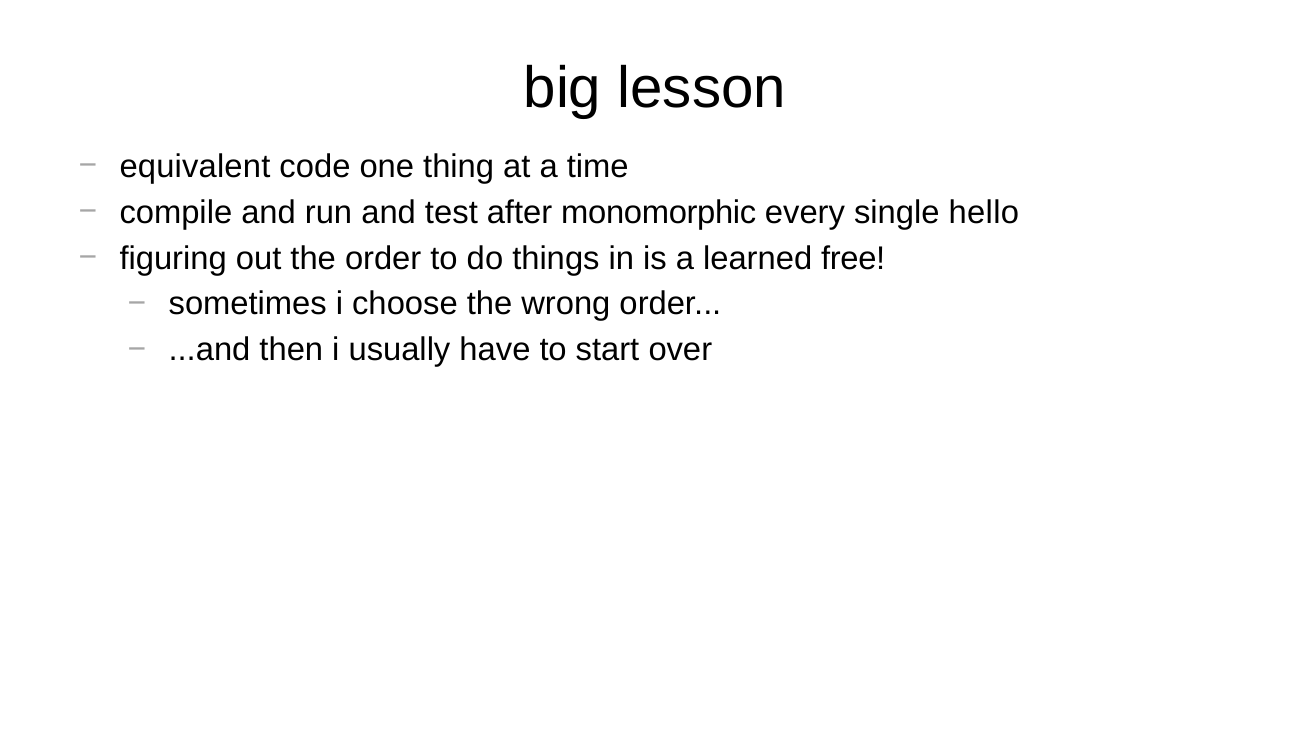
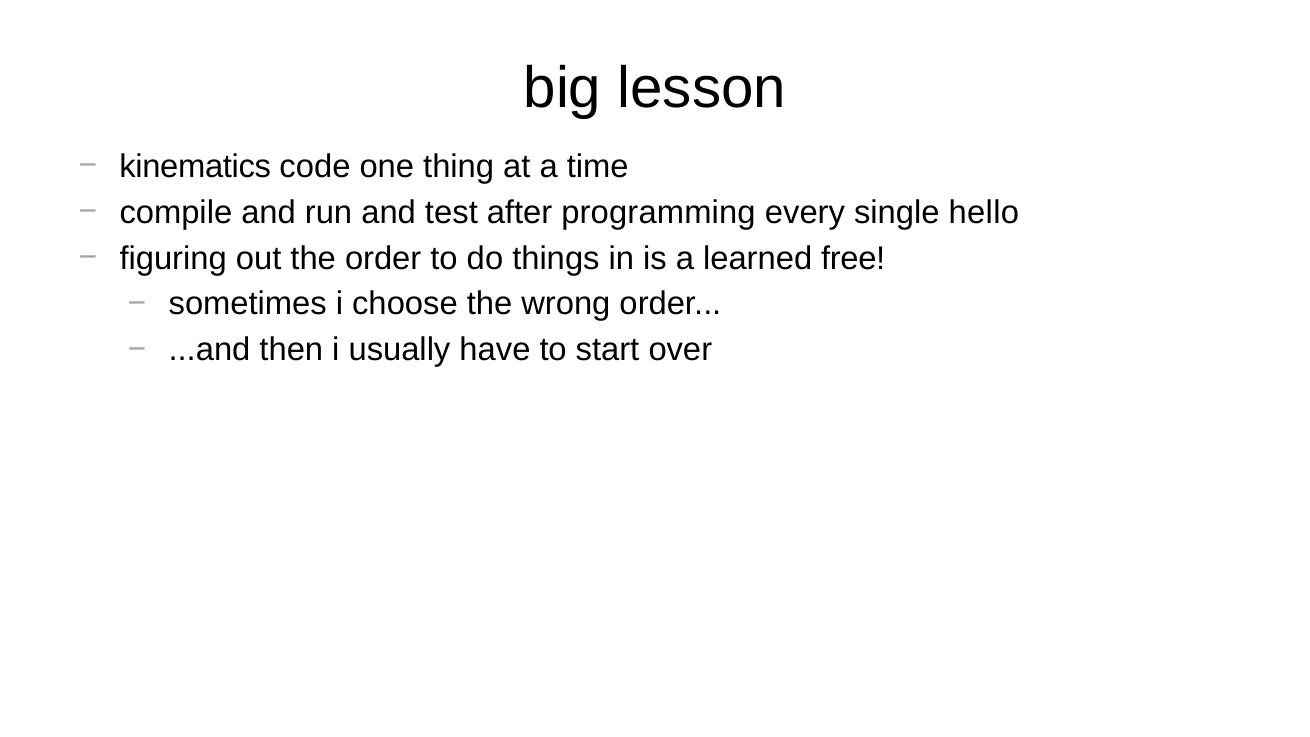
equivalent: equivalent -> kinematics (195, 167)
monomorphic: monomorphic -> programming (659, 212)
